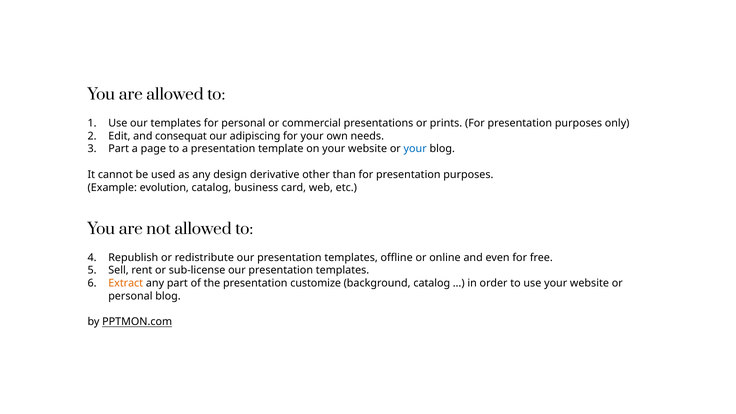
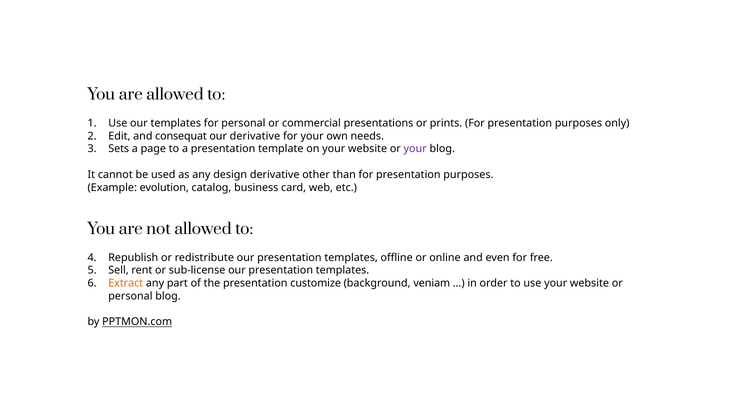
our adipiscing: adipiscing -> derivative (255, 136)
Part: Part -> Sets (119, 149)
your colour: blue -> purple (415, 149)
background catalog: catalog -> veniam (432, 283)
